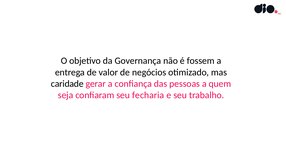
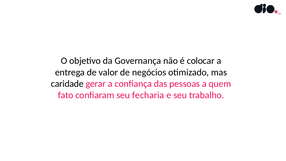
fossem: fossem -> colocar (201, 61)
seja: seja -> fato (66, 95)
